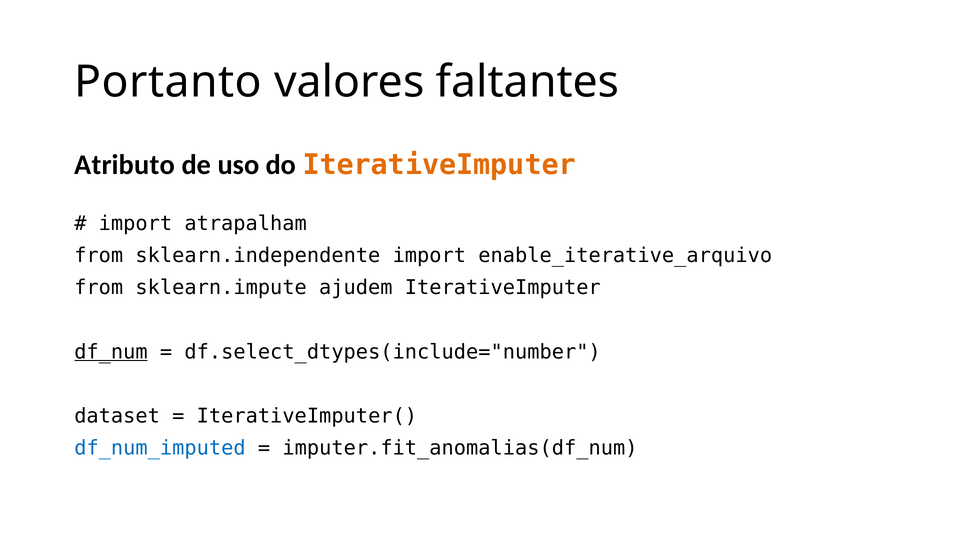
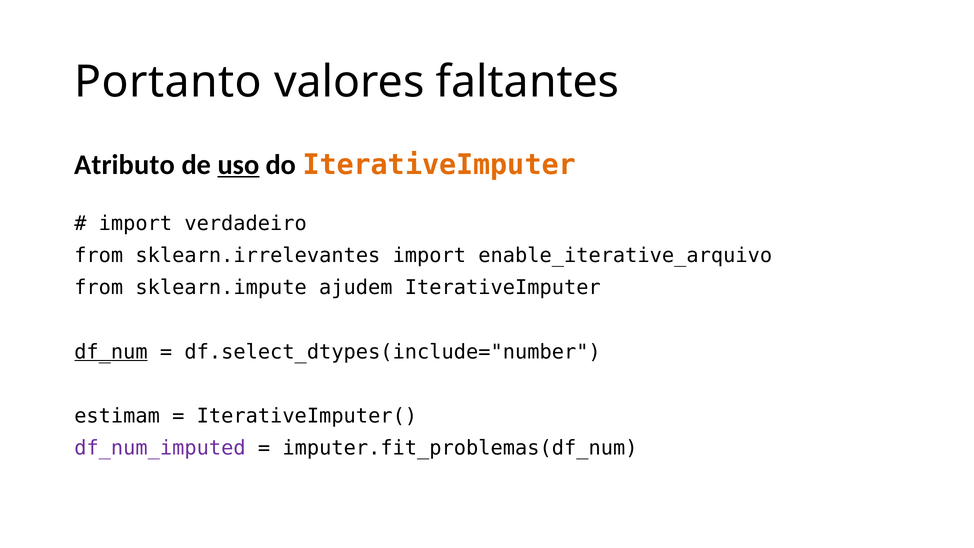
uso underline: none -> present (238, 165)
atrapalham: atrapalham -> verdadeiro (246, 223)
sklearn.independente: sklearn.independente -> sklearn.irrelevantes (258, 255)
dataset: dataset -> estimam (117, 416)
df_num_imputed colour: blue -> purple (160, 448)
imputer.fit_anomalias(df_num: imputer.fit_anomalias(df_num -> imputer.fit_problemas(df_num (460, 448)
